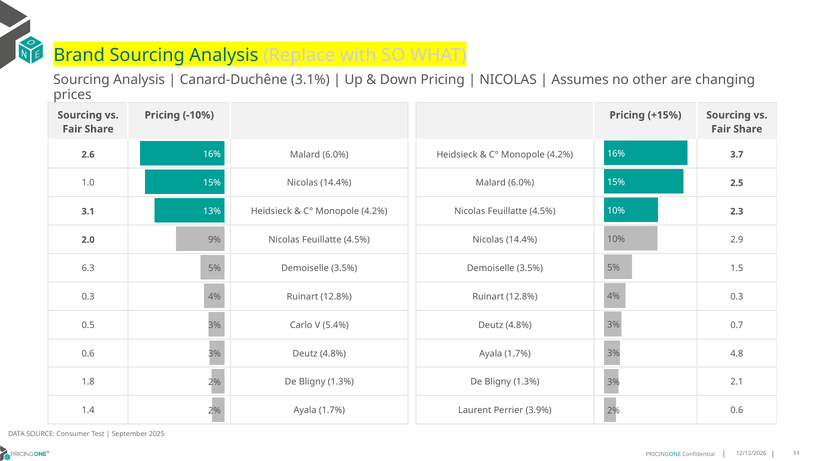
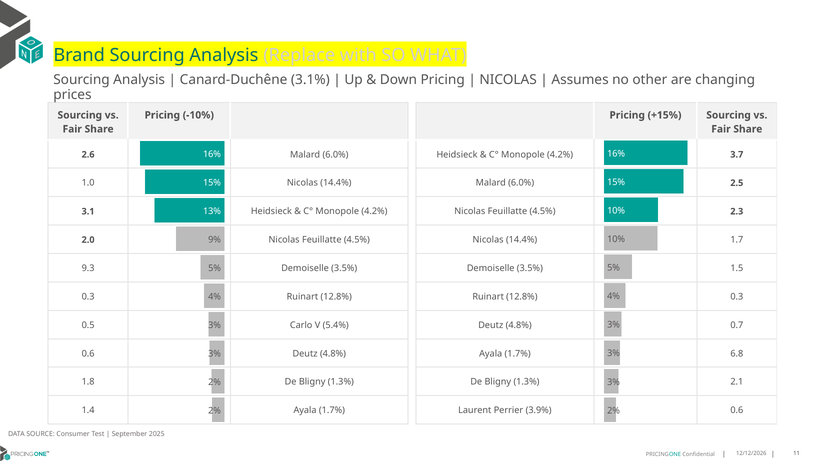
2.9: 2.9 -> 1.7 (737, 240)
6.3: 6.3 -> 9.3 (88, 268)
4.8: 4.8 -> 6.8 (737, 354)
